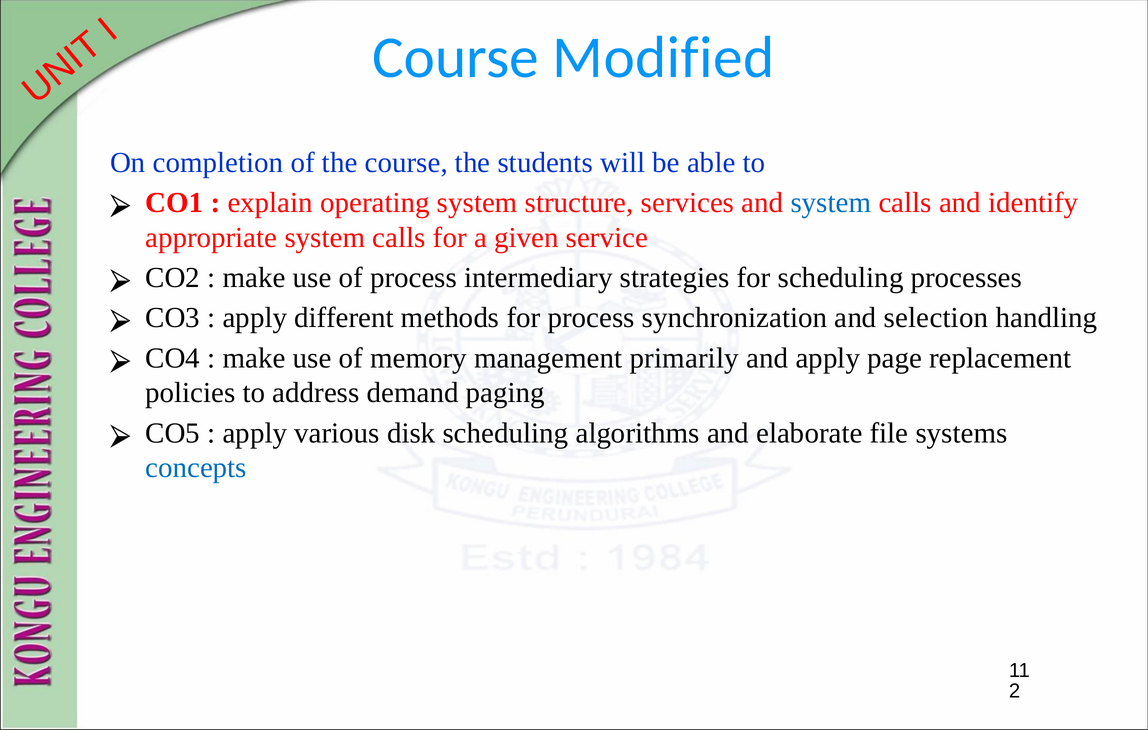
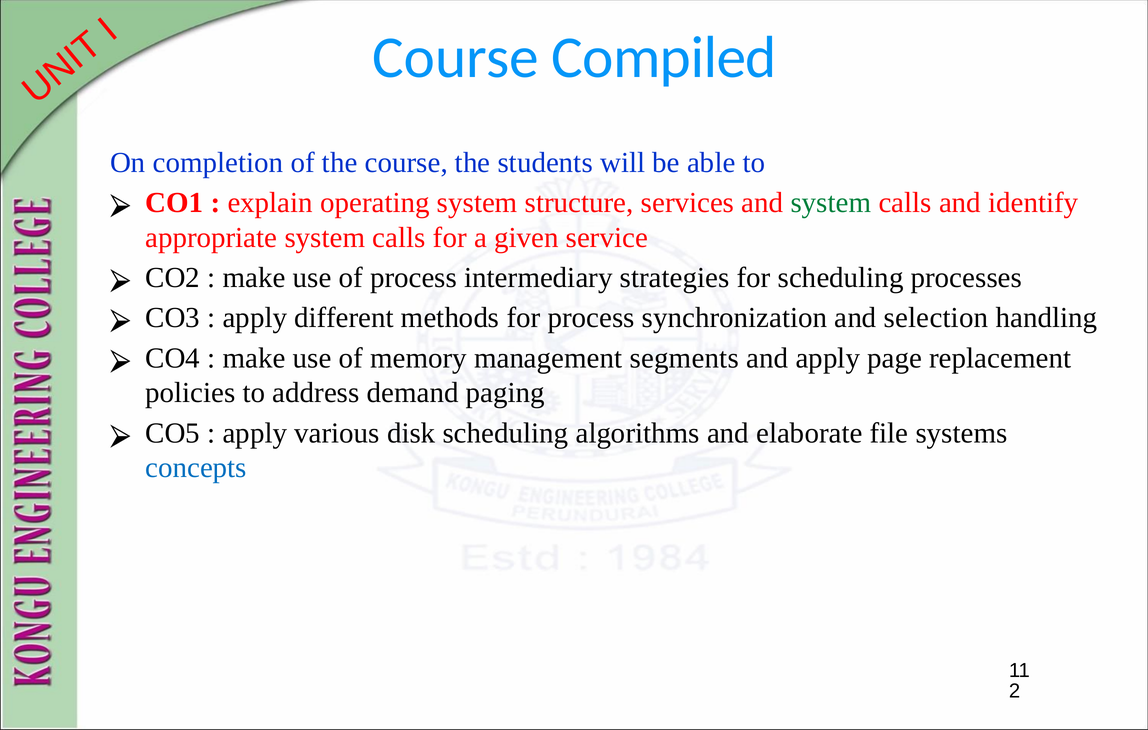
Modified: Modified -> Compiled (664, 58)
system colour: blue -> green (831, 203)
primarily: primarily -> segments (684, 358)
